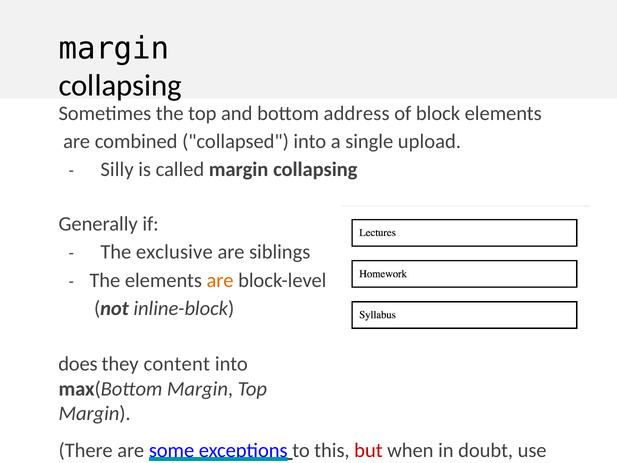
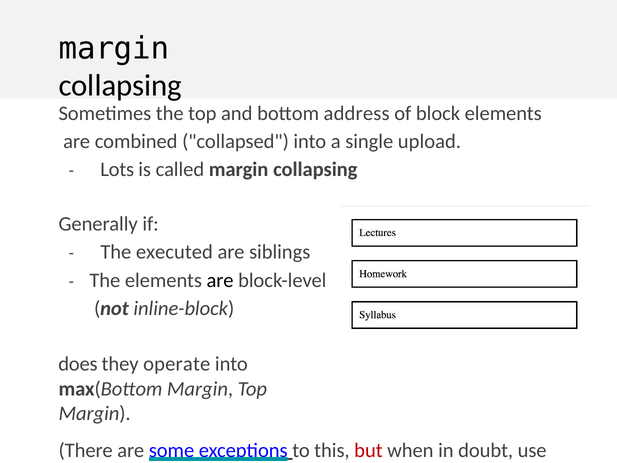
Silly: Silly -> Lots (117, 170)
exclusive: exclusive -> executed (174, 252)
are colour: orange -> black (220, 280)
content: content -> operate (177, 364)
